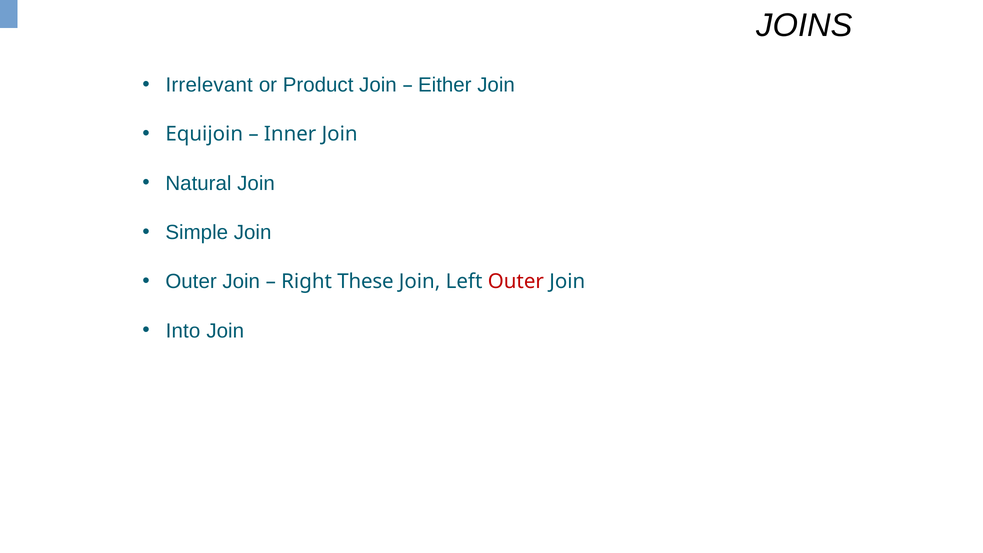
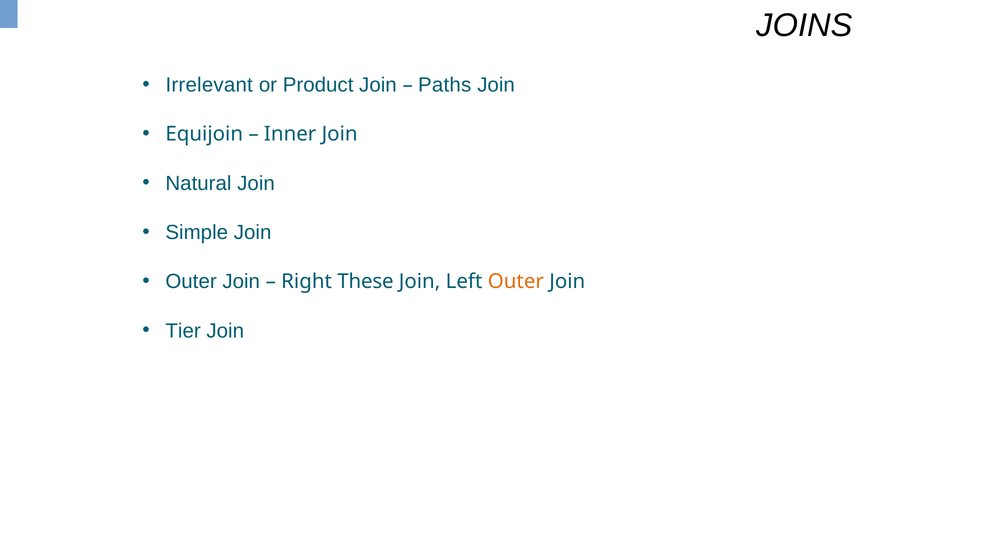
Either: Either -> Paths (445, 85)
Outer colour: red -> orange (516, 282)
Into: Into -> Tier (183, 331)
